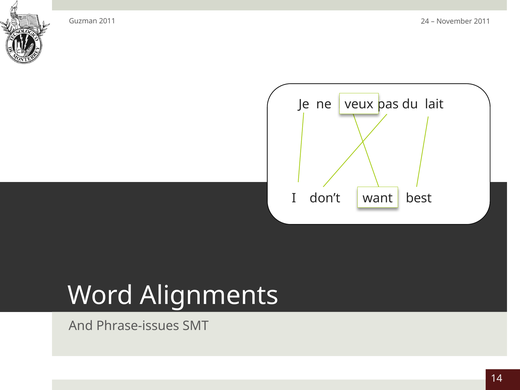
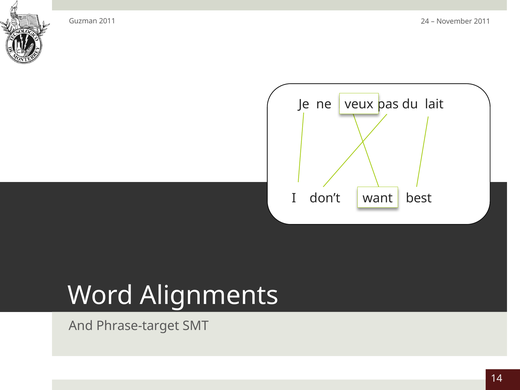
Phrase-issues: Phrase-issues -> Phrase-target (138, 326)
